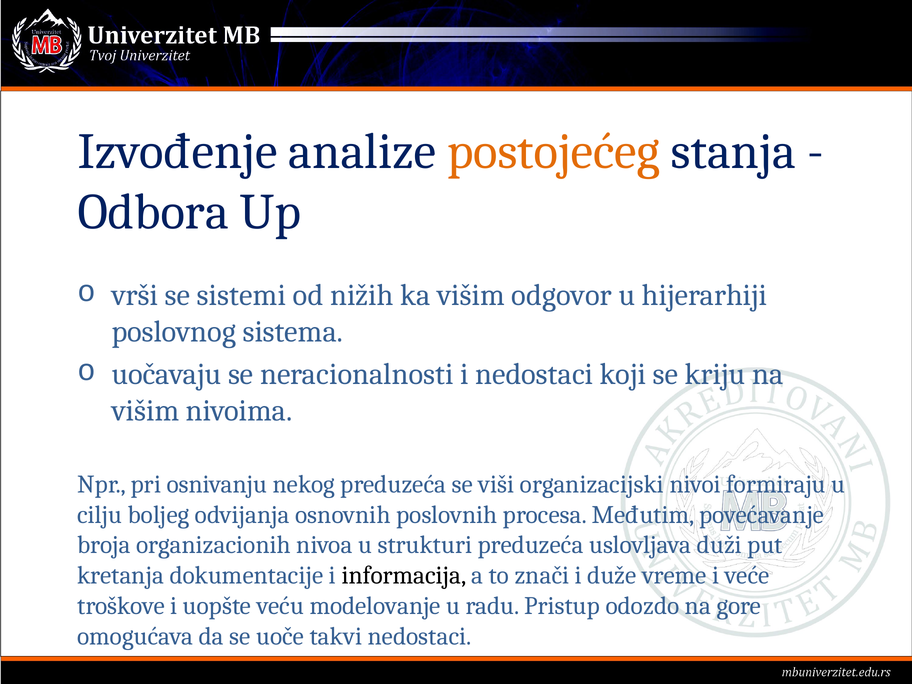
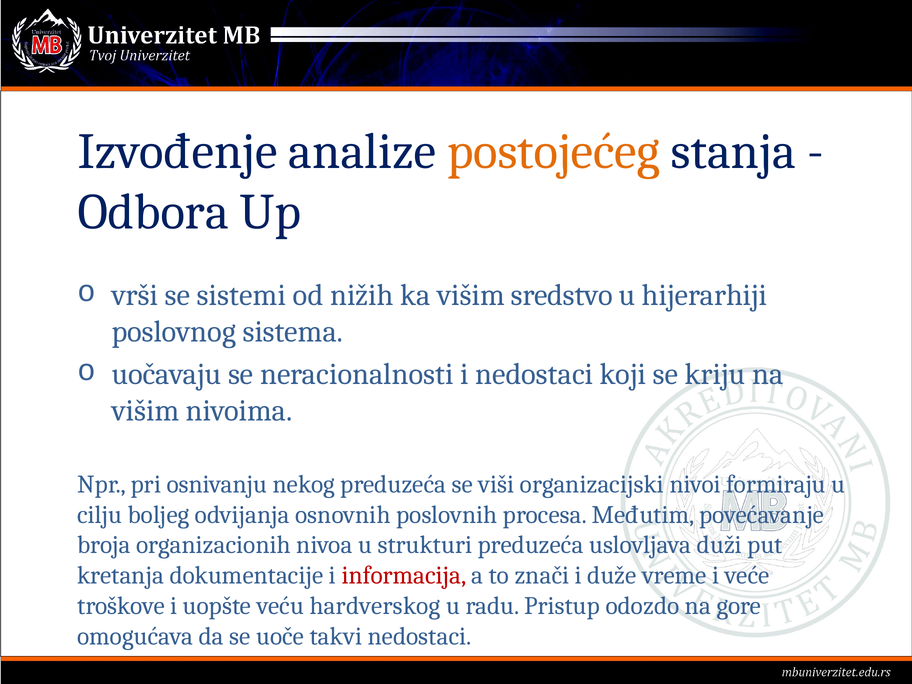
odgovor: odgovor -> sredstvo (562, 295)
informacija colour: black -> red (404, 575)
modelovanje: modelovanje -> hardverskog (375, 606)
